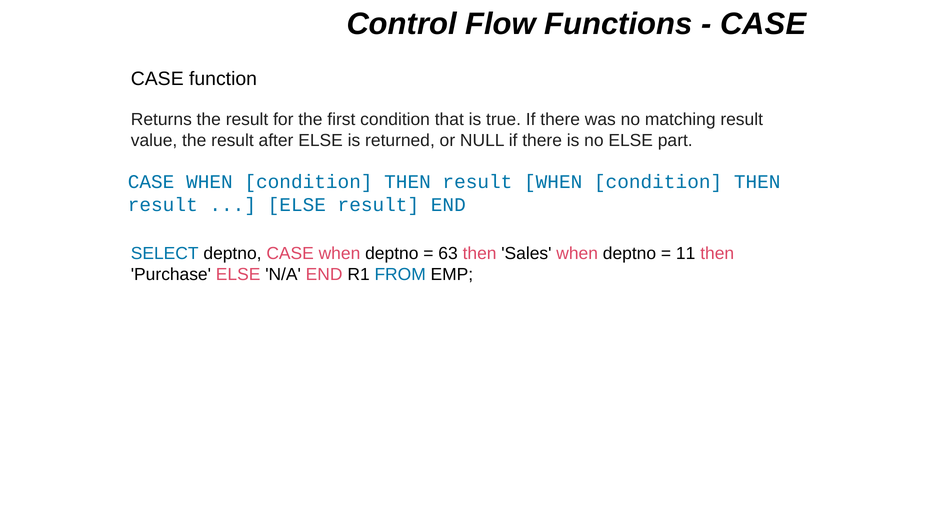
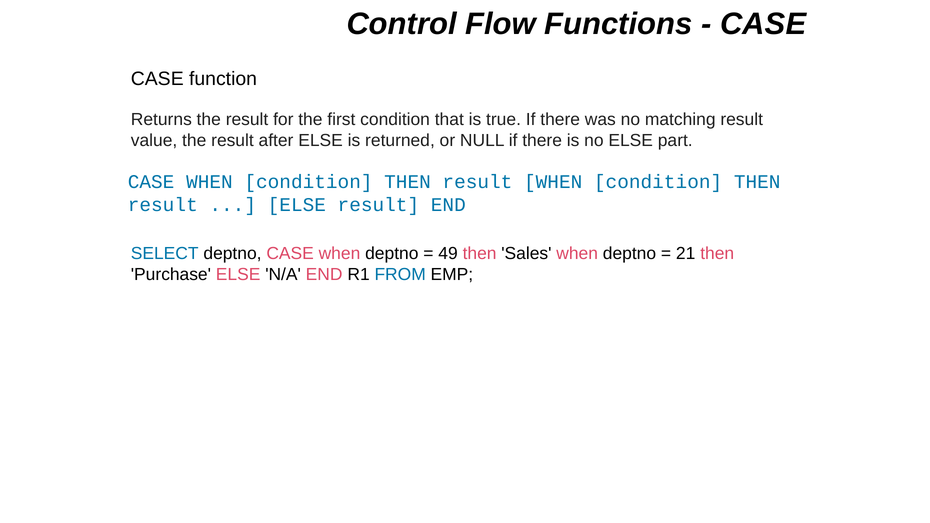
63: 63 -> 49 (448, 253)
11: 11 -> 21 (686, 253)
